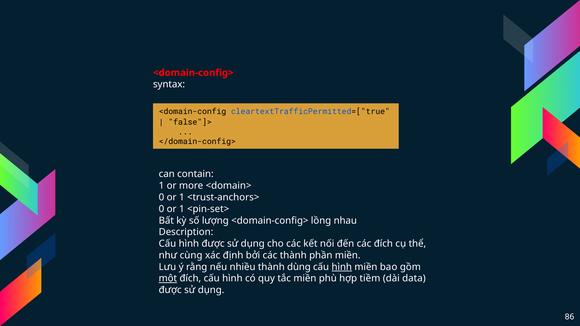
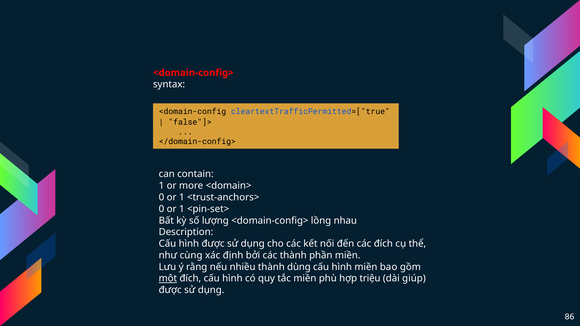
hình underline: present -> none (342, 267)
tiềm: tiềm -> triệu (370, 279)
data: data -> giúp (414, 279)
